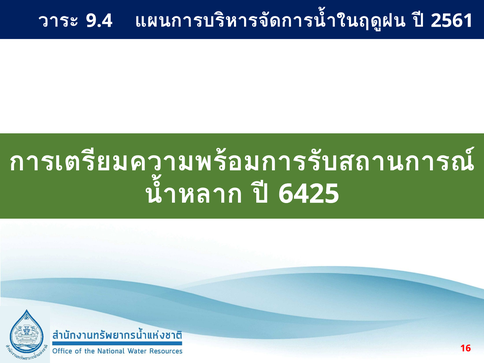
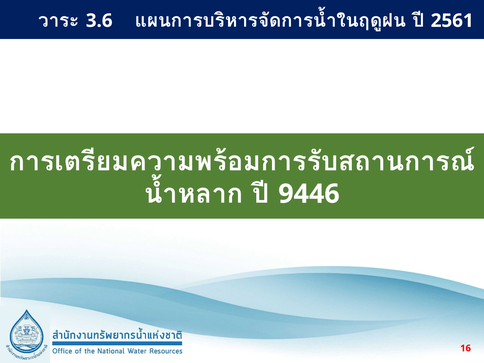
9.4: 9.4 -> 3.6 (99, 21)
6425: 6425 -> 9446 (309, 194)
